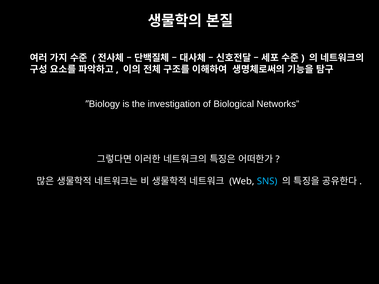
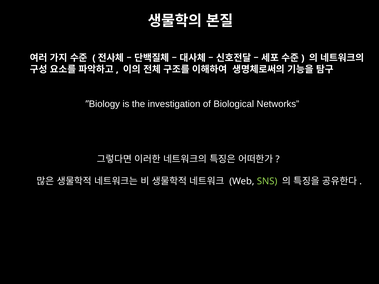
SNS colour: light blue -> light green (267, 181)
